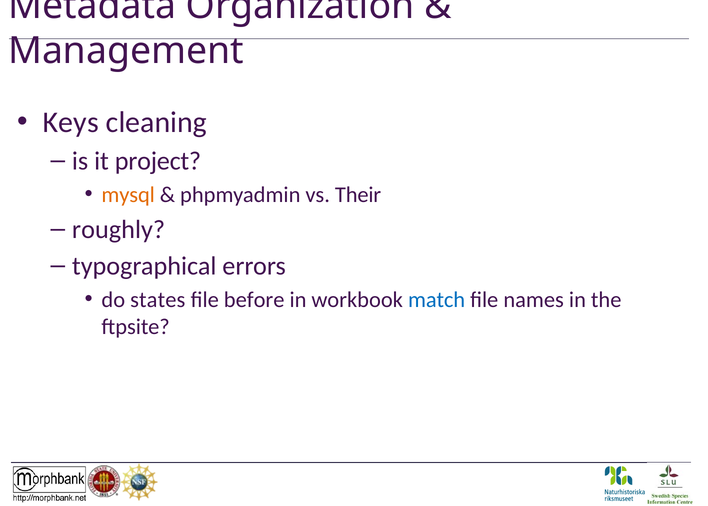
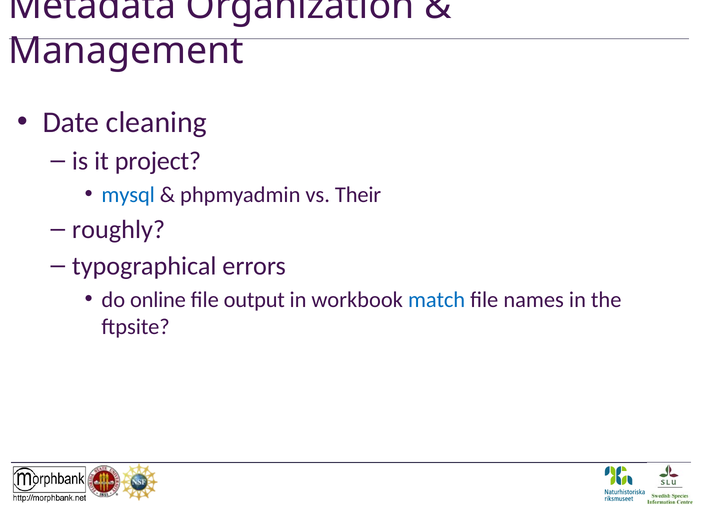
Keys: Keys -> Date (71, 122)
mysql colour: orange -> blue (128, 195)
states: states -> online (158, 299)
before: before -> output (254, 299)
